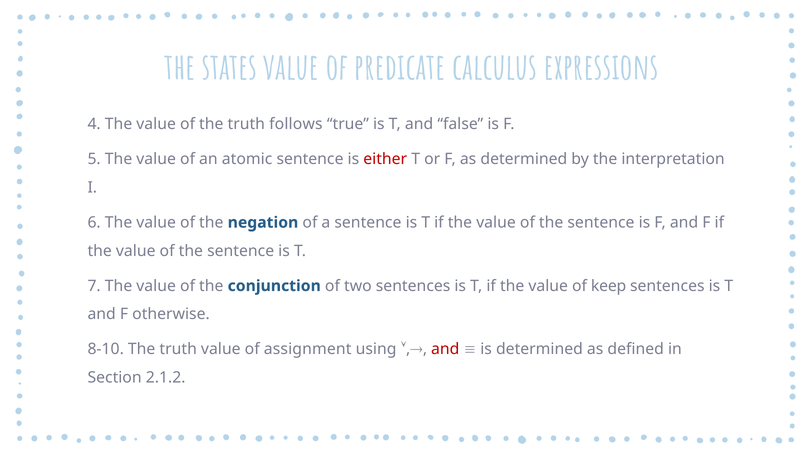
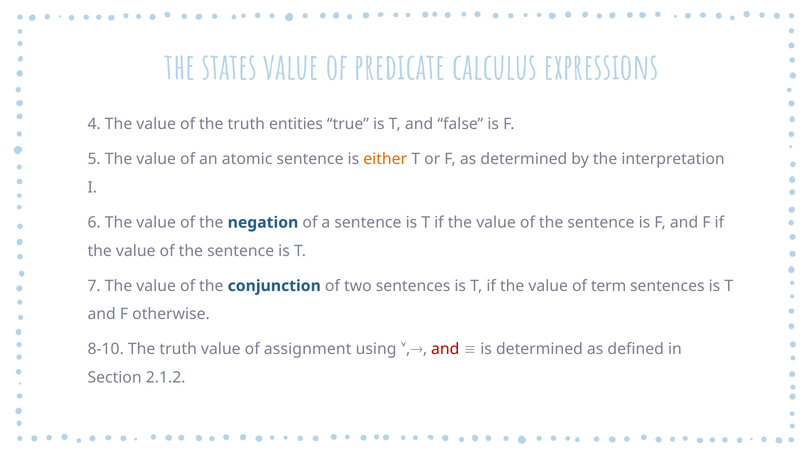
follows: follows -> entities (296, 124)
either colour: red -> orange (385, 159)
keep: keep -> term (609, 286)
